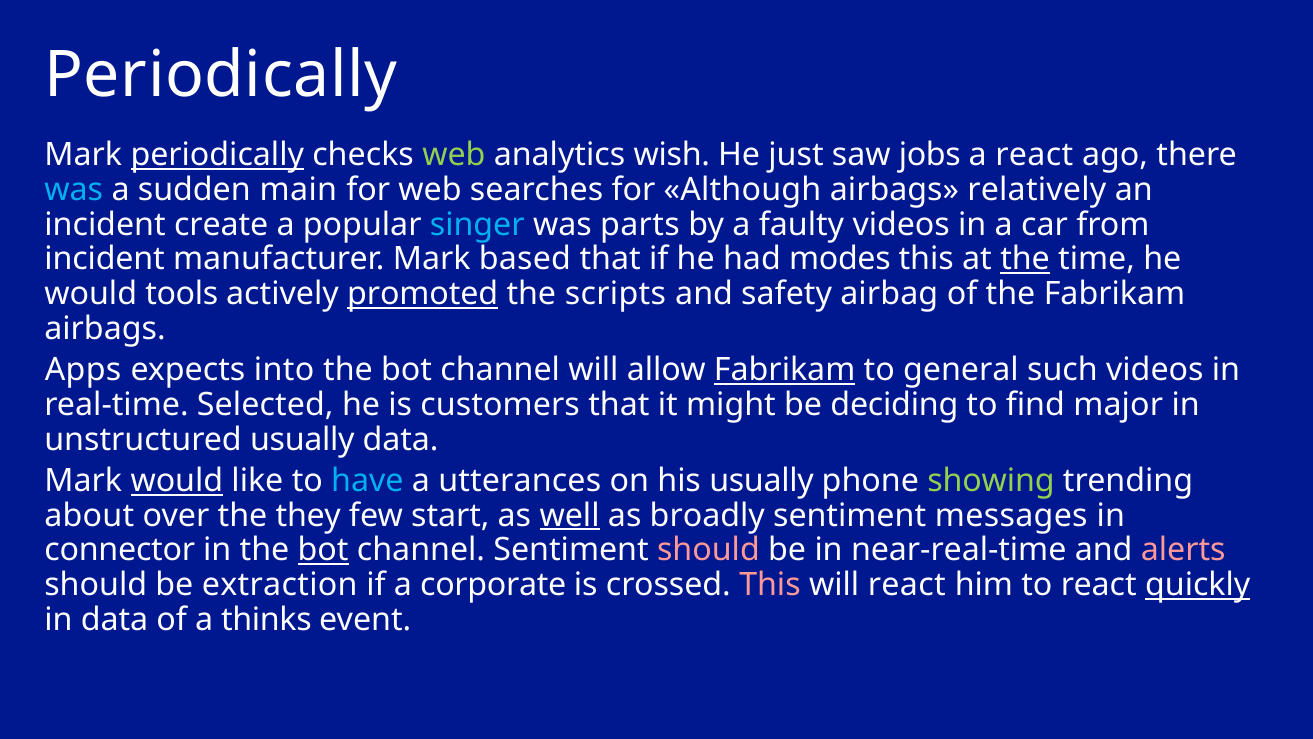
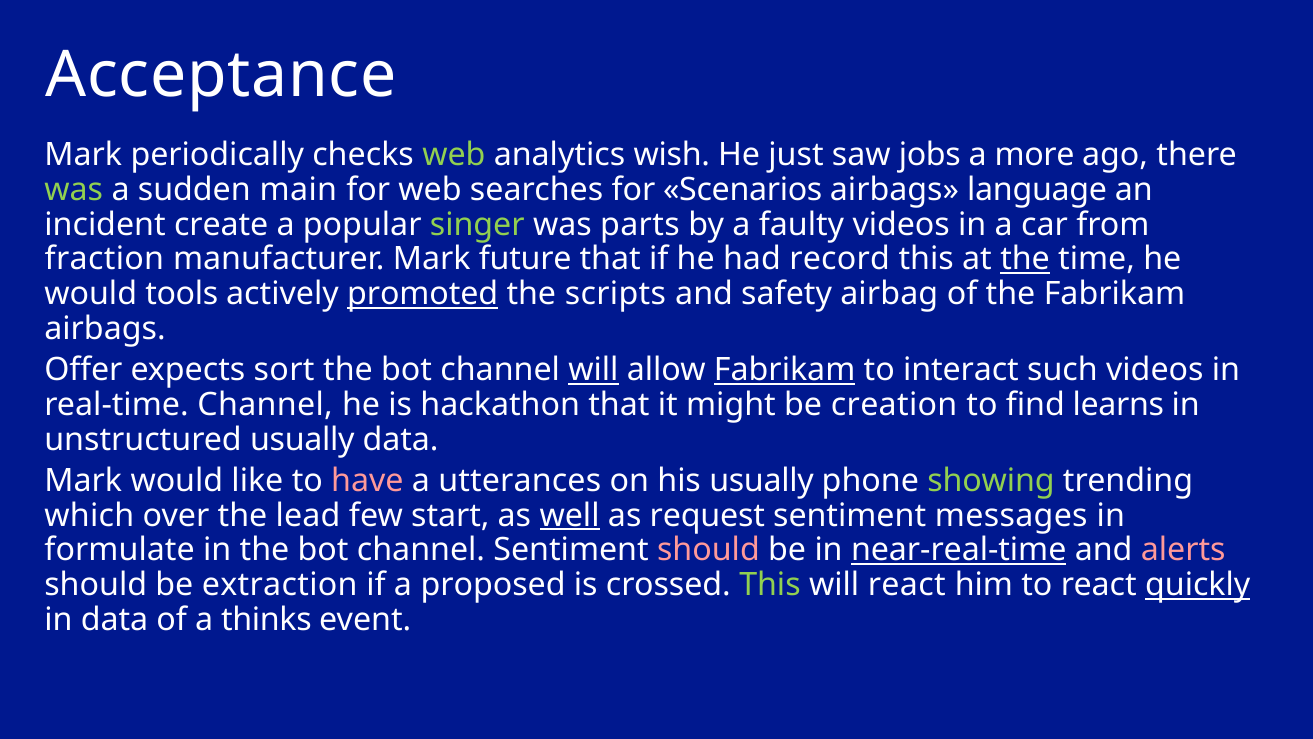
Periodically: Periodically -> Acceptance (221, 75)
periodically underline: present -> none (217, 155)
a react: react -> more (1035, 155)
was colour: light blue -> light green (74, 190)
Although: Although -> Scenarios (743, 190)
relatively: relatively -> language (1037, 190)
singer colour: light blue -> light green (477, 224)
incident: incident -> fraction (104, 259)
based: based -> future (525, 259)
modes: modes -> record (840, 259)
Apps: Apps -> Offer (83, 370)
into: into -> sort (284, 370)
will underline: none -> present (593, 370)
general: general -> interact (961, 370)
real-time Selected: Selected -> Channel (265, 404)
customers: customers -> hackathon (500, 404)
deciding: deciding -> creation (894, 404)
major: major -> learns (1118, 404)
would underline: present -> none (177, 480)
have colour: light blue -> pink (367, 480)
about: about -> which (89, 515)
they: they -> lead (308, 515)
broadly: broadly -> request (707, 515)
connector: connector -> formulate (120, 550)
bot underline: present -> none (323, 550)
near-real-time underline: none -> present (959, 550)
corporate: corporate -> proposed (493, 585)
This colour: pink -> light green (770, 585)
